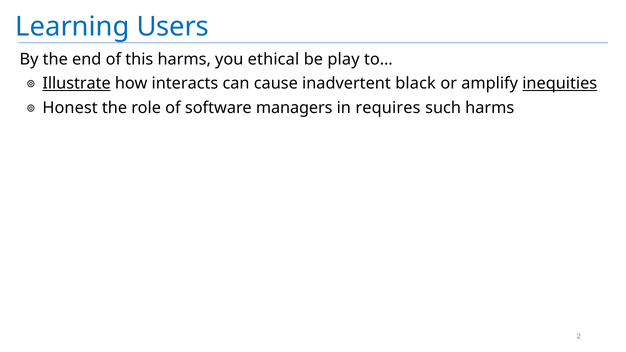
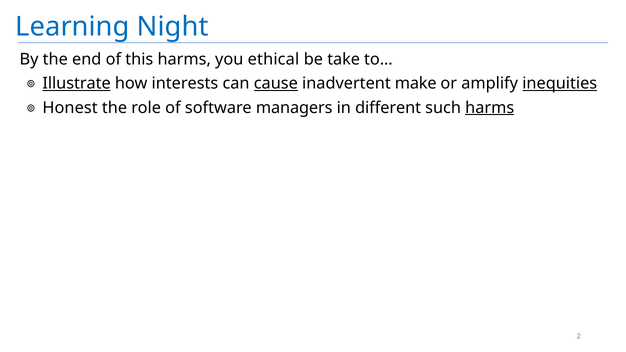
Users: Users -> Night (173, 27)
play: play -> take (344, 59)
interacts: interacts -> interests (185, 84)
cause underline: none -> present (276, 84)
black: black -> make (416, 84)
requires: requires -> different (388, 108)
harms underline: none -> present (490, 108)
